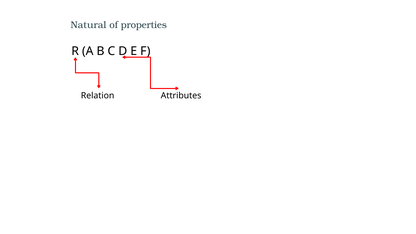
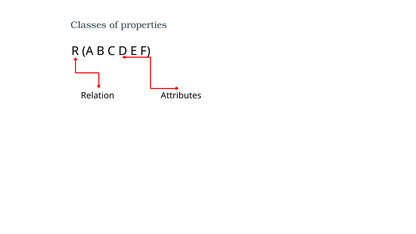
Natural: Natural -> Classes (89, 25)
